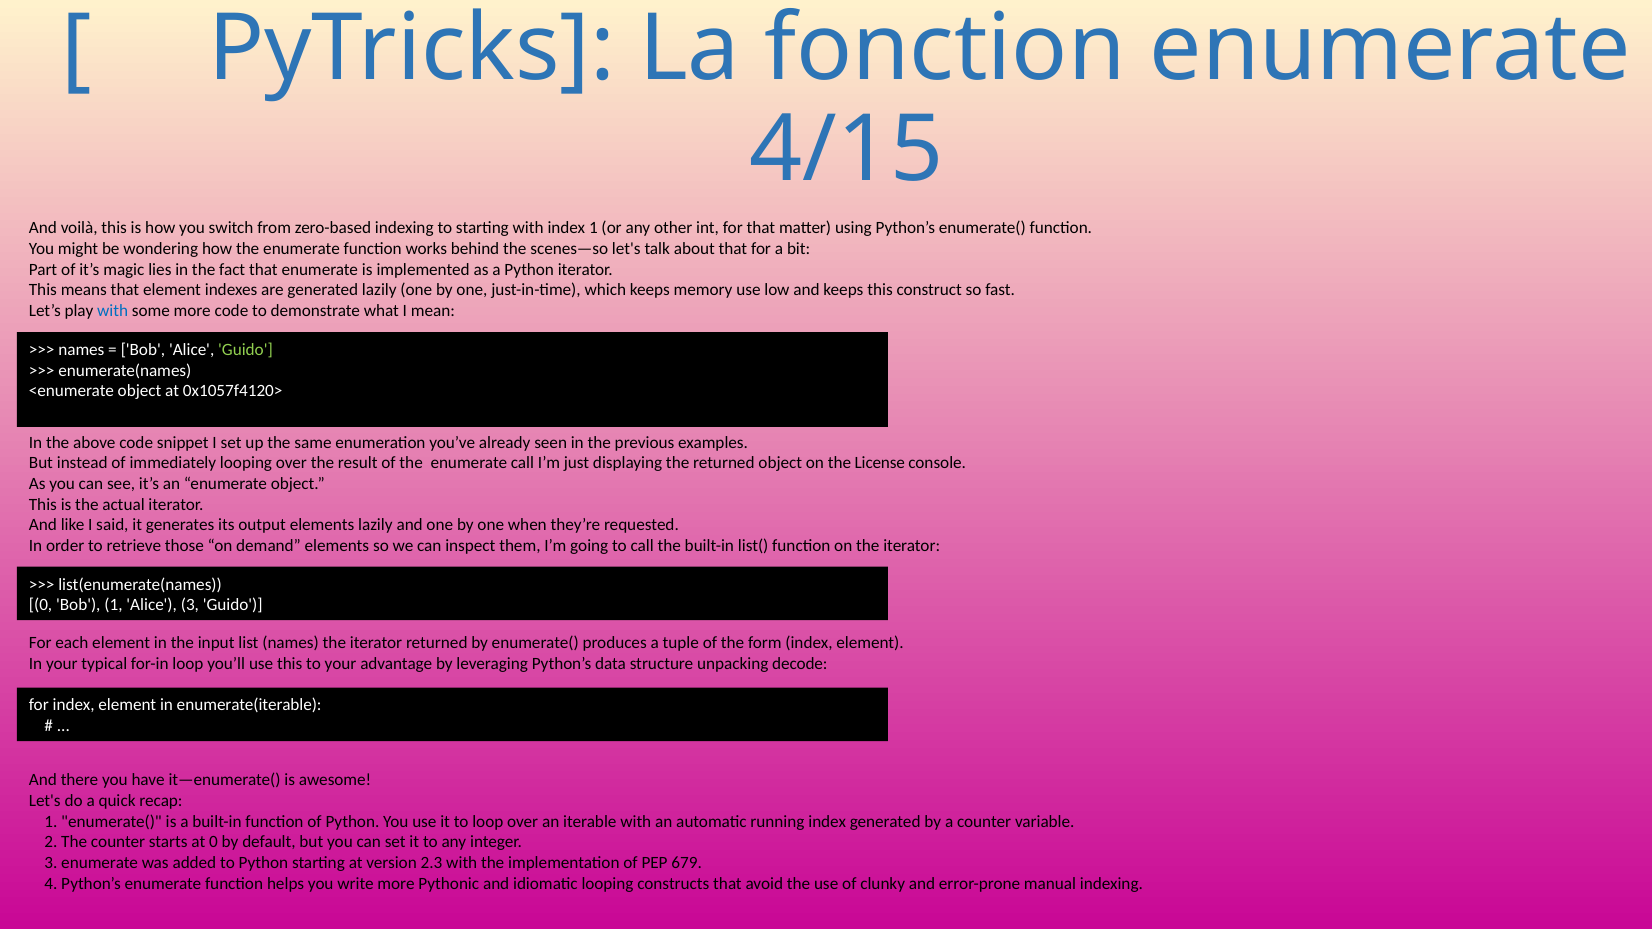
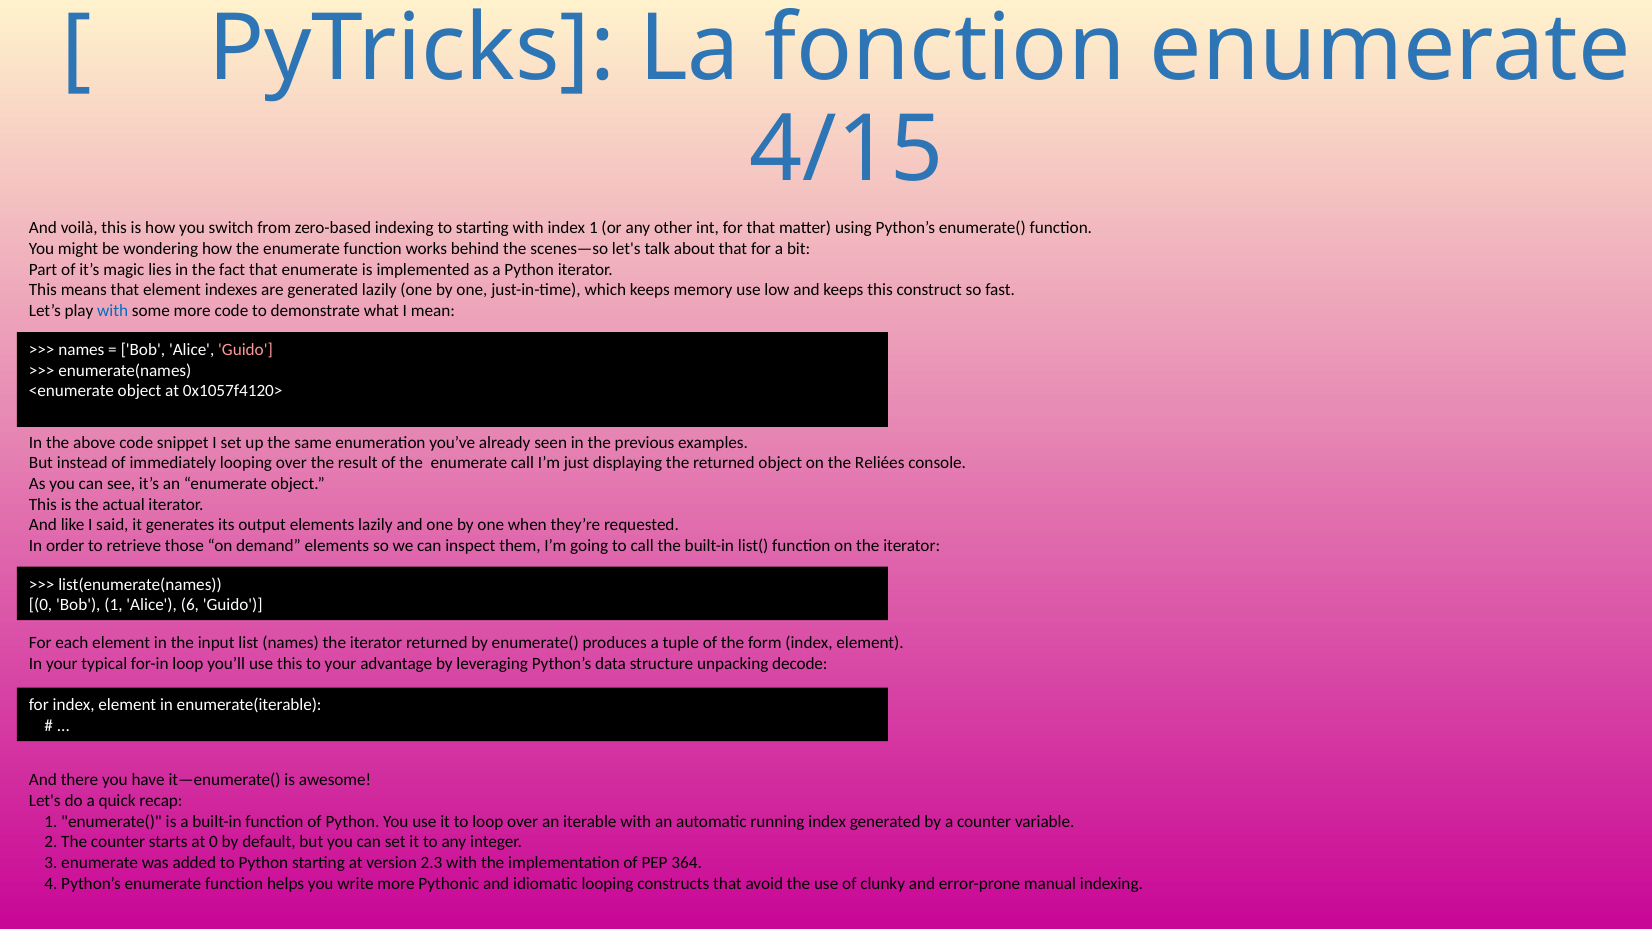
Guido colour: light green -> pink (246, 350)
License: License -> Reliées (880, 463)
Alice 3: 3 -> 6 (190, 605)
679: 679 -> 364 (687, 863)
